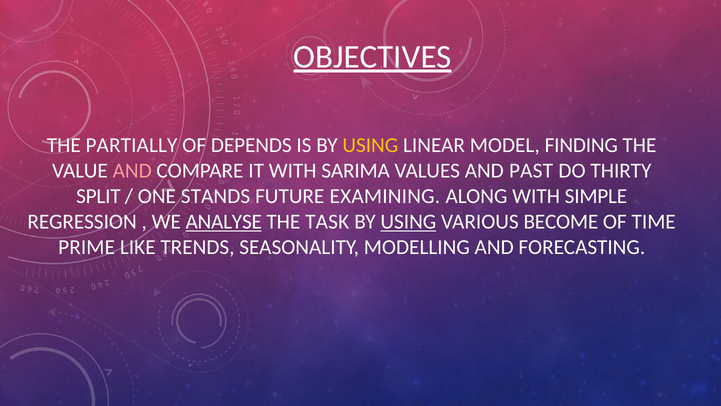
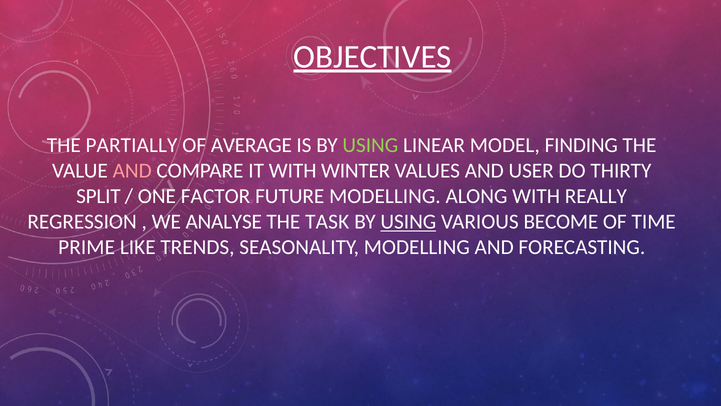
DEPENDS: DEPENDS -> AVERAGE (251, 145)
USING colour: yellow -> light green (370, 145)
SARIMA: SARIMA -> WINTER (356, 171)
PAST: PAST -> USER (531, 171)
STANDS: STANDS -> FACTOR (216, 196)
FUTURE EXAMINING: EXAMINING -> MODELLING (385, 196)
SIMPLE: SIMPLE -> REALLY (596, 196)
ANALYSE underline: present -> none (224, 222)
